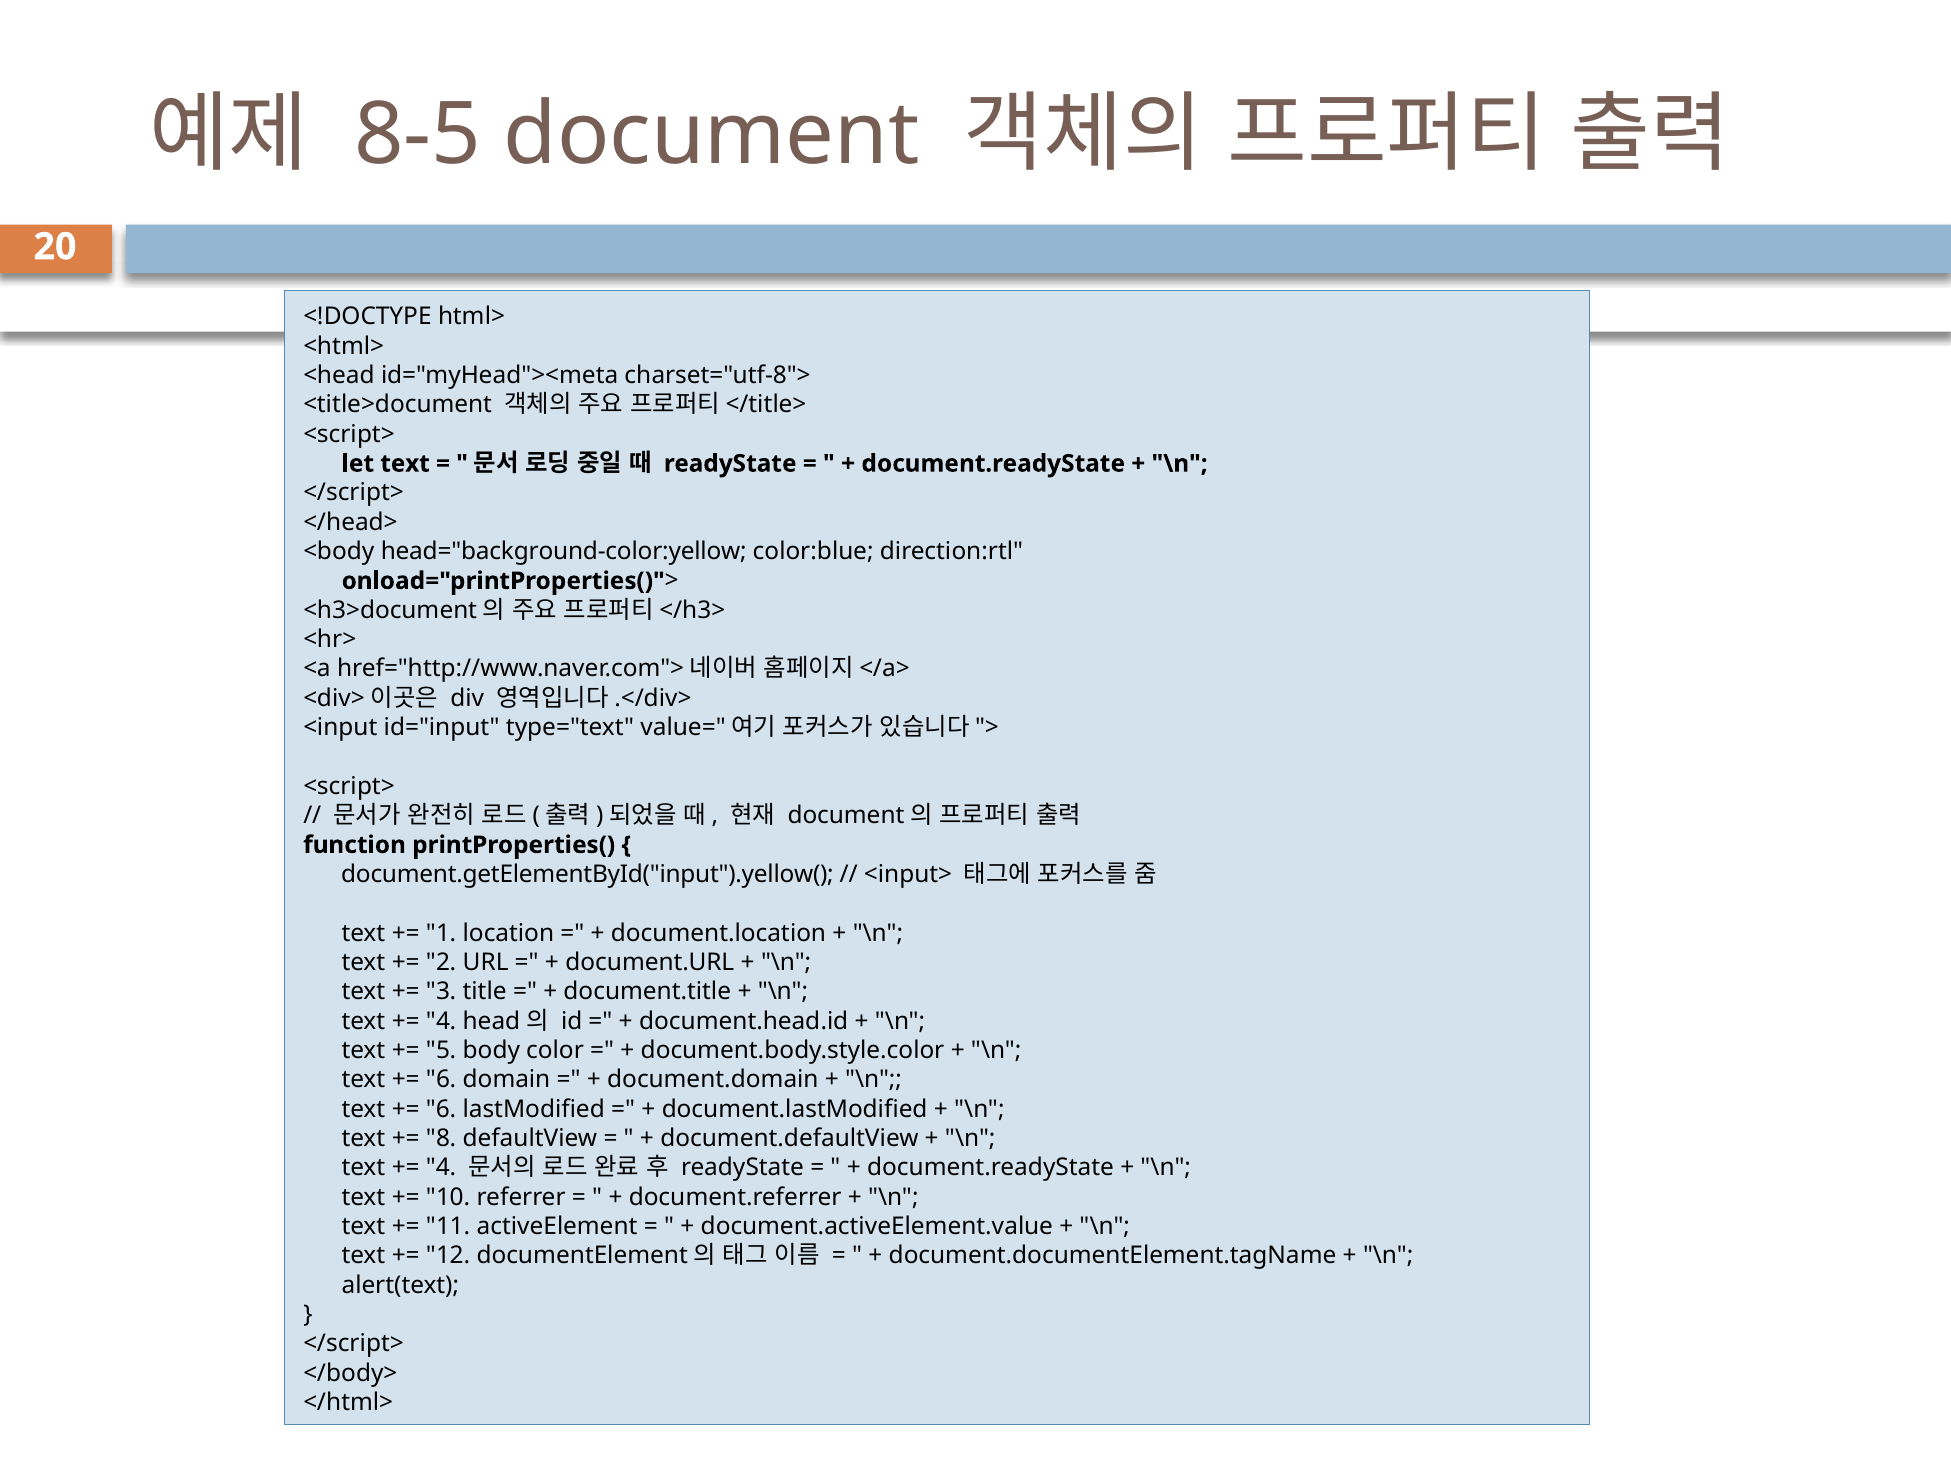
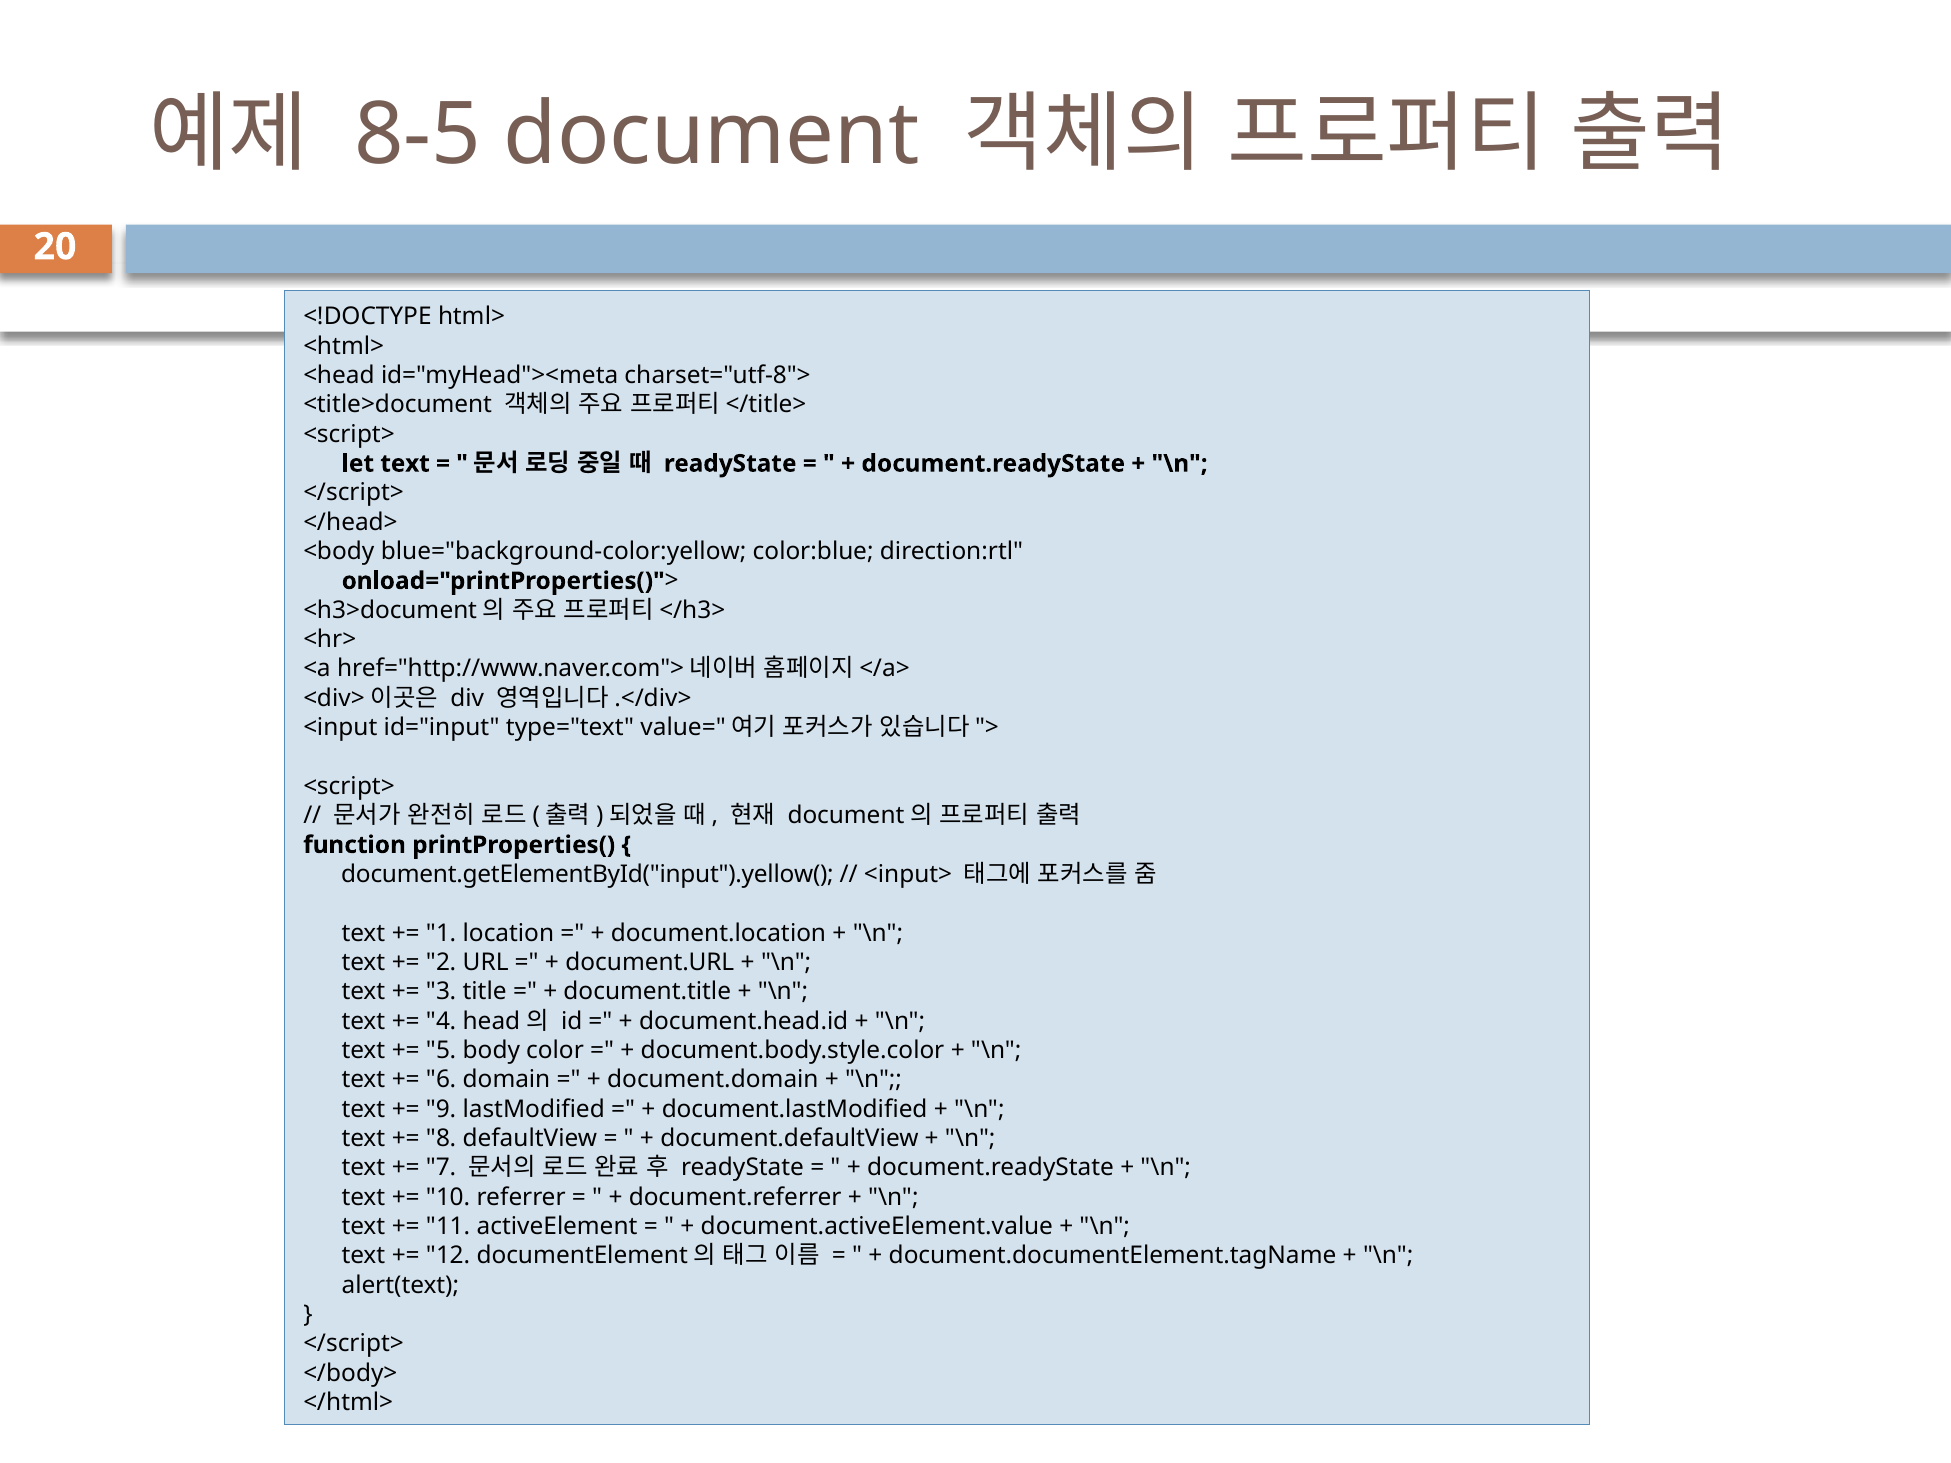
head="background-color:yellow: head="background-color:yellow -> blue="background-color:yellow (564, 552)
6: 6 -> 9 (441, 1109)
4: 4 -> 7 (441, 1168)
